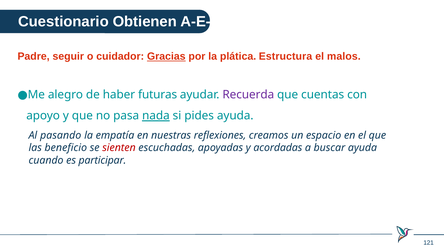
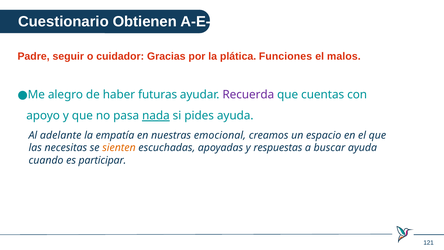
Gracias underline: present -> none (166, 56)
Estructura: Estructura -> Funciones (285, 56)
pasando: pasando -> adelante (61, 135)
reflexiones: reflexiones -> emocional (220, 135)
beneficio: beneficio -> necesitas (66, 148)
sienten colour: red -> orange (119, 148)
acordadas: acordadas -> respuestas (278, 148)
